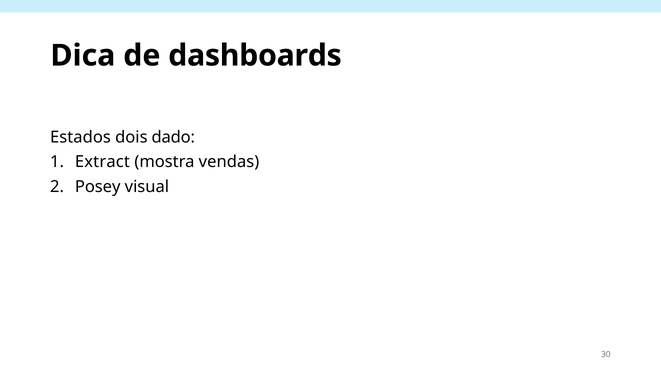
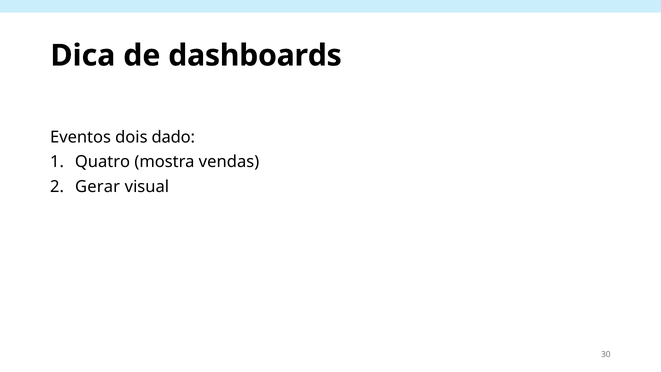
Estados: Estados -> Eventos (81, 137)
Extract: Extract -> Quatro (103, 162)
Posey: Posey -> Gerar (98, 186)
